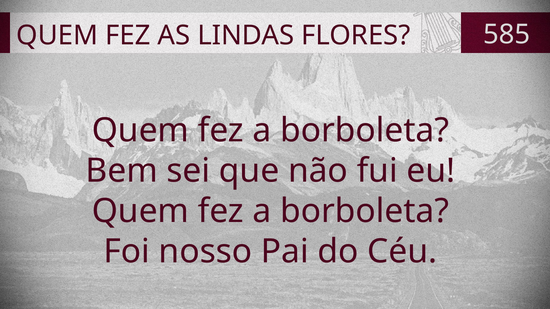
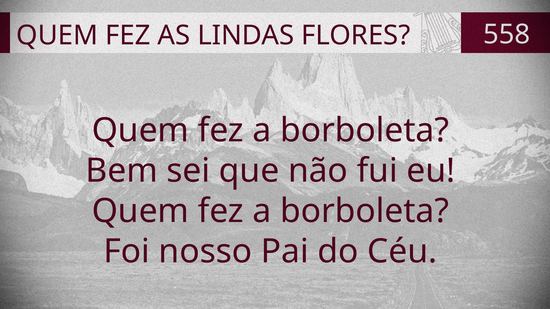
585: 585 -> 558 (507, 34)
